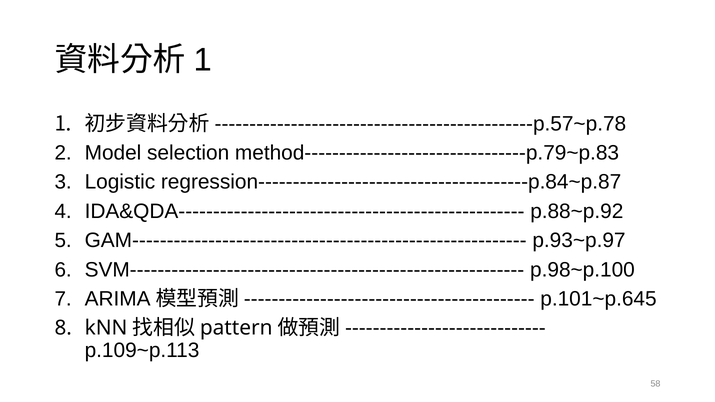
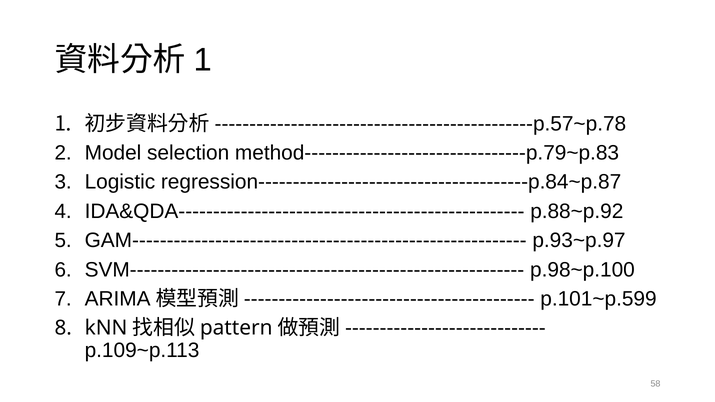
p.101~p.645: p.101~p.645 -> p.101~p.599 (598, 299)
